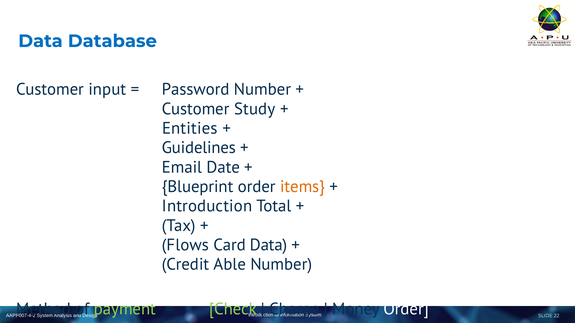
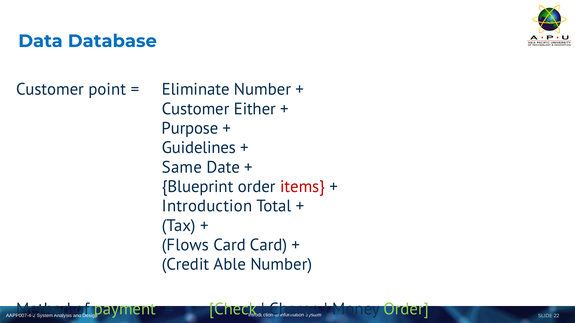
input: input -> point (107, 90)
Password: Password -> Eliminate (196, 90)
Study: Study -> Either (255, 109)
Entities: Entities -> Purpose (190, 128)
Email: Email -> Same (182, 167)
items colour: orange -> red (303, 187)
Card Data: Data -> Card (268, 245)
Order colour: white -> light green (406, 309)
